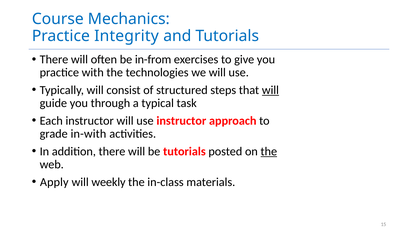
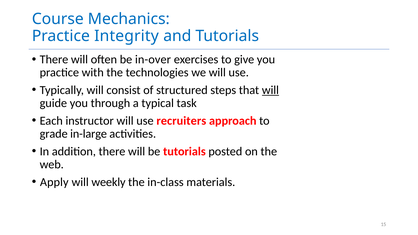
in-from: in-from -> in-over (153, 59)
use instructor: instructor -> recruiters (181, 121)
in-with: in-with -> in-large (89, 134)
the underline: present -> none (269, 151)
